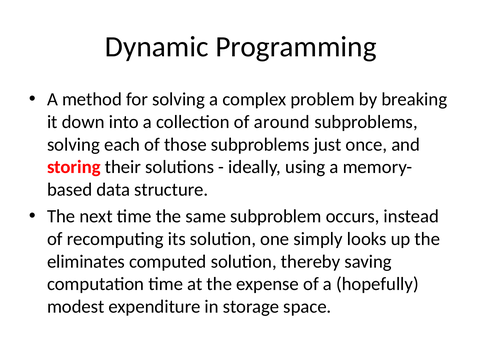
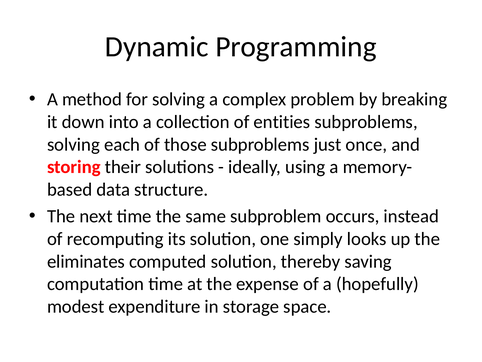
around: around -> entities (282, 122)
